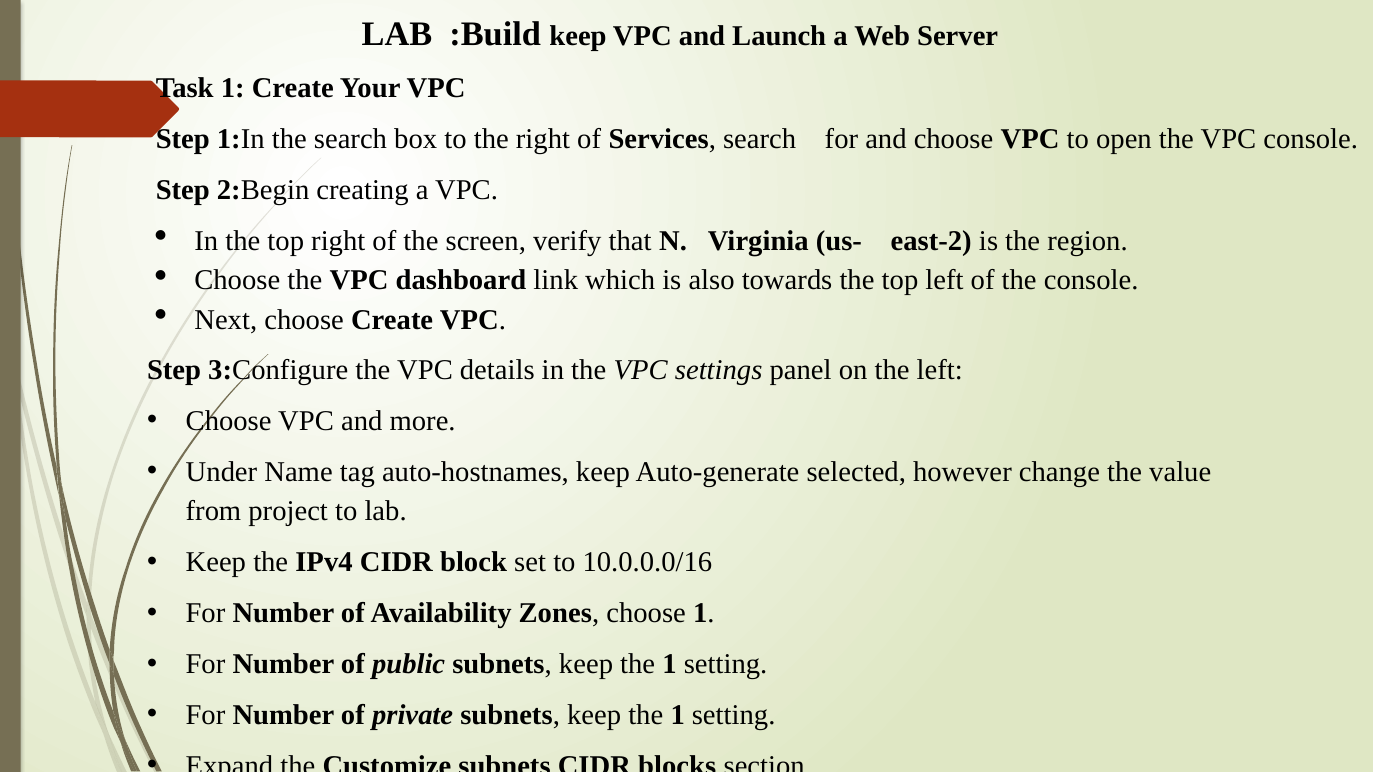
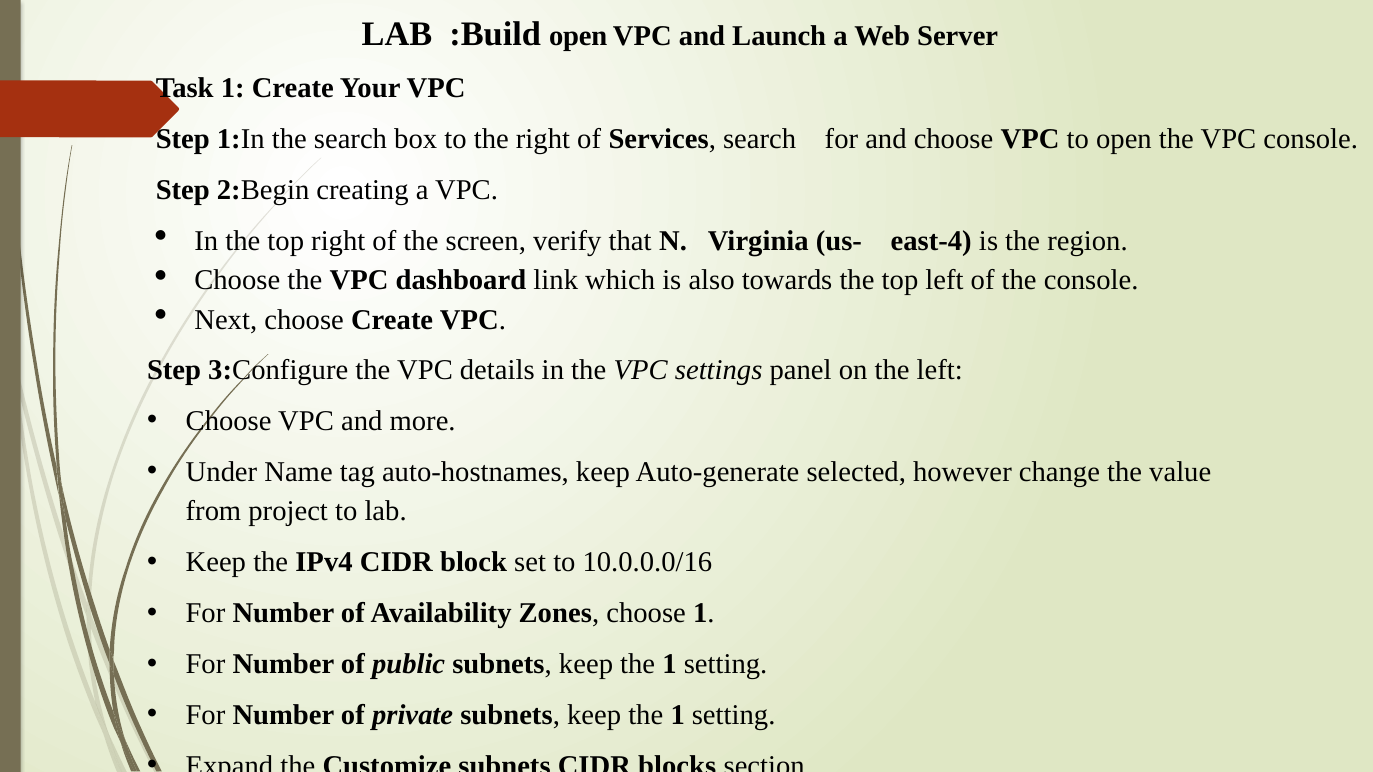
:Build keep: keep -> open (578, 36)
east-2: east-2 -> east-4 (931, 241)
